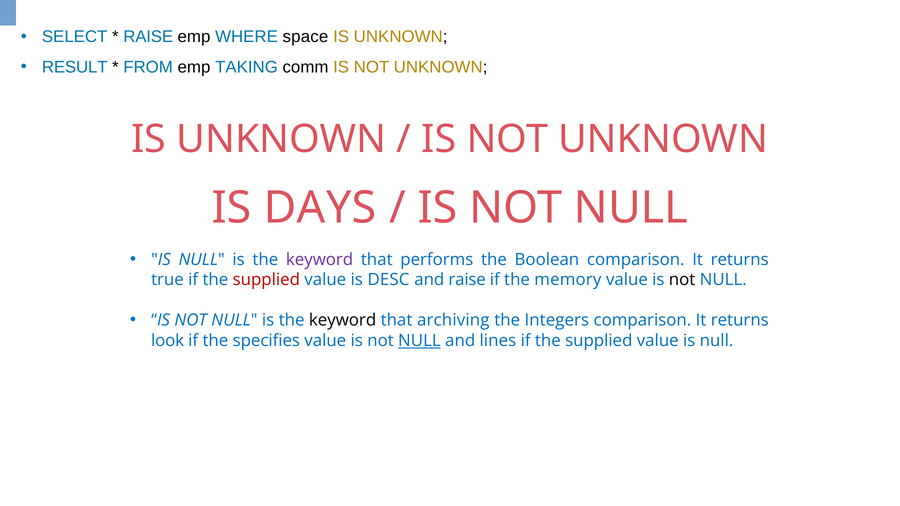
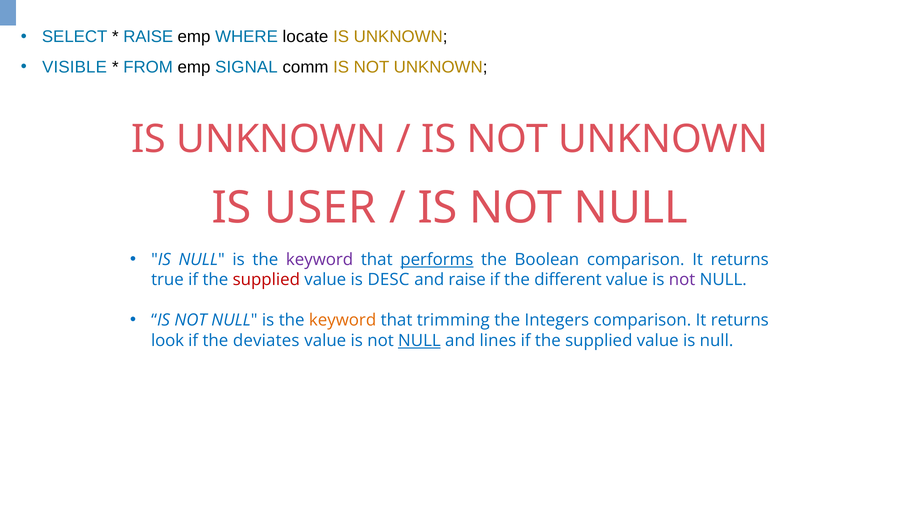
space: space -> locate (305, 37)
RESULT: RESULT -> VISIBLE (75, 67)
TAKING: TAKING -> SIGNAL (246, 67)
DAYS: DAYS -> USER (320, 208)
performs underline: none -> present (437, 260)
memory: memory -> different (568, 280)
not colour: black -> purple (682, 280)
keyword colour: black -> orange (343, 320)
archiving: archiving -> trimming (453, 320)
specifies: specifies -> deviates (266, 341)
